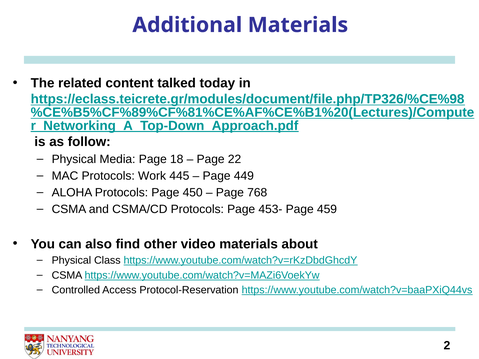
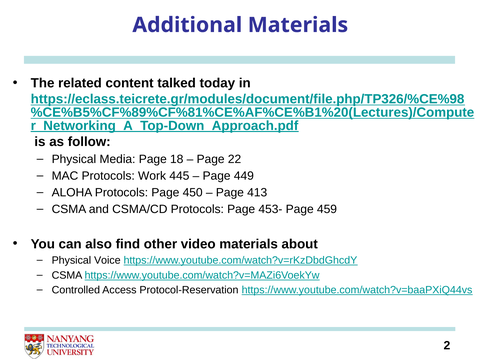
768: 768 -> 413 (257, 193)
Class: Class -> Voice (107, 260)
